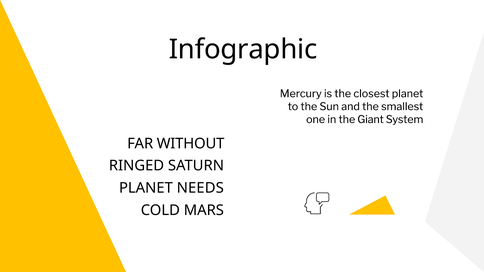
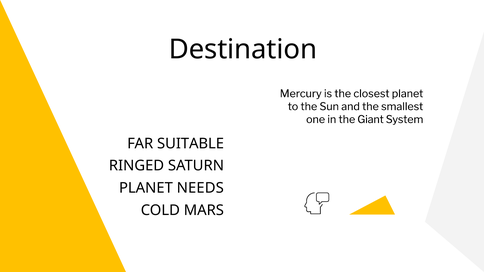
Infographic: Infographic -> Destination (243, 49)
WITHOUT: WITHOUT -> SUITABLE (191, 144)
